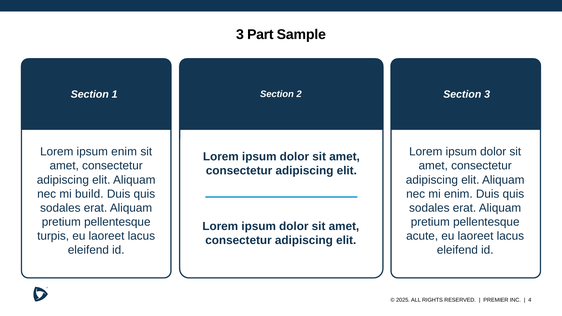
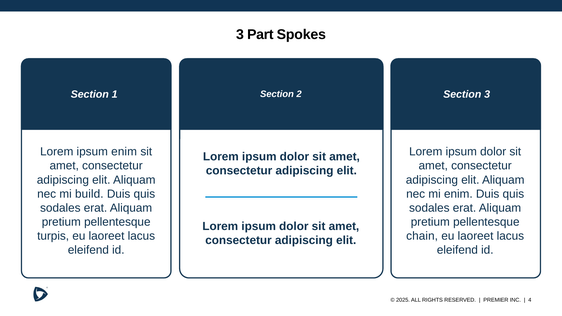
Sample: Sample -> Spokes (301, 34)
acute: acute -> chain (422, 236)
